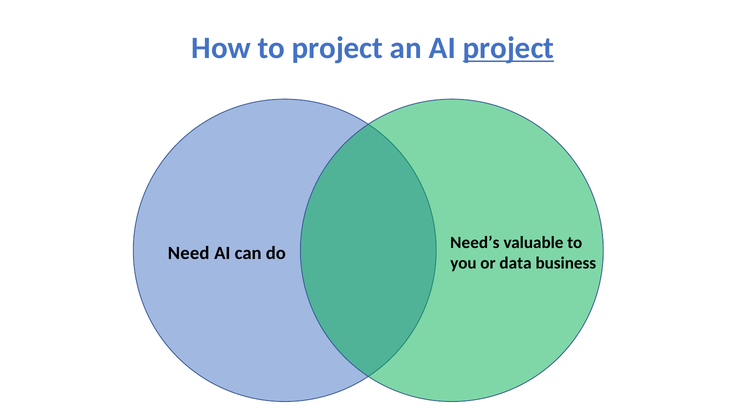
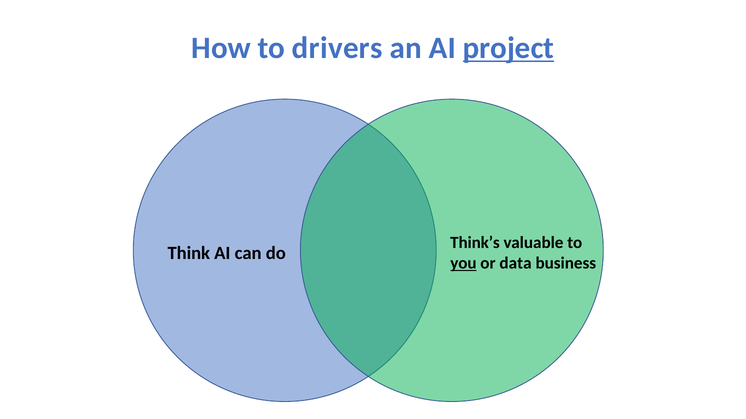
to project: project -> drivers (337, 48)
Need’s: Need’s -> Think’s (475, 243)
Need: Need -> Think (189, 253)
you underline: none -> present (463, 263)
